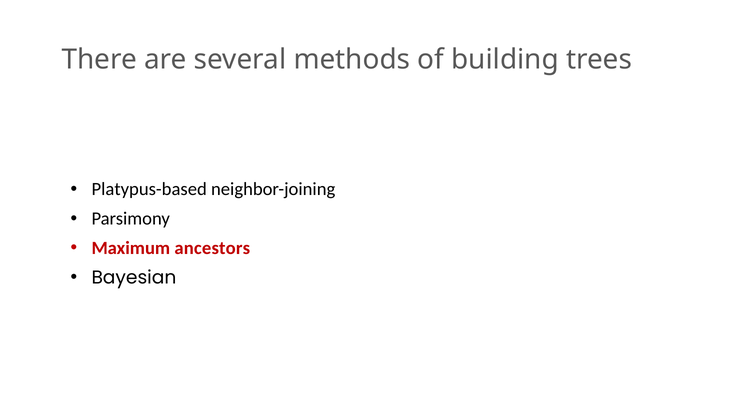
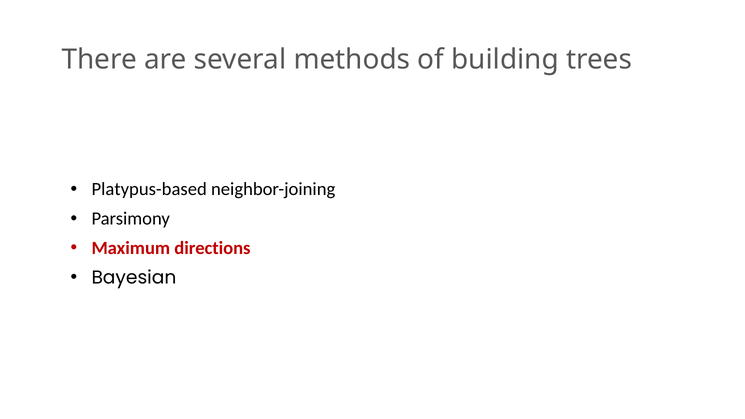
ancestors: ancestors -> directions (212, 248)
